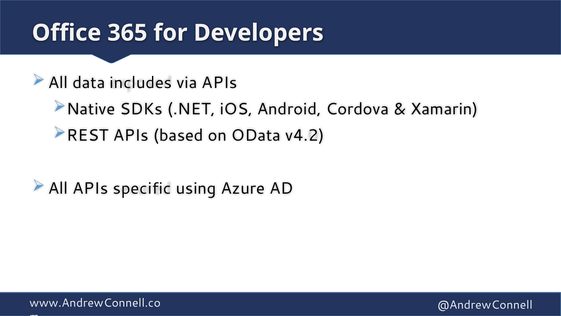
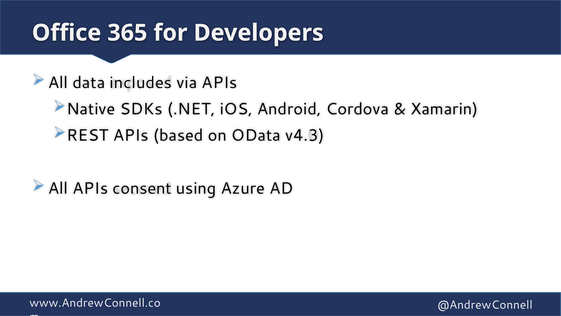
v4.2: v4.2 -> v4.3 (305, 135)
specific: specific -> consent (142, 188)
